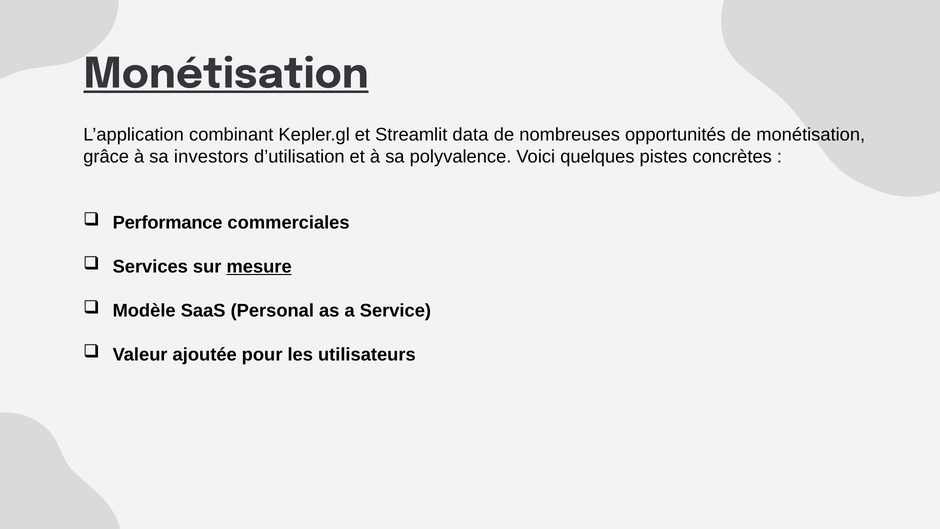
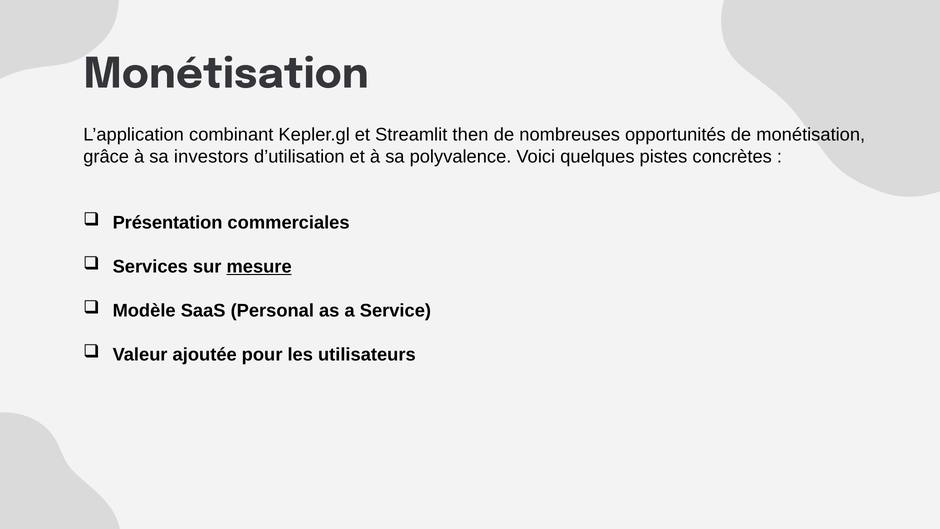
Monétisation underline: present -> none (226, 74)
data: data -> then (470, 135)
Performance: Performance -> Présentation (168, 223)
